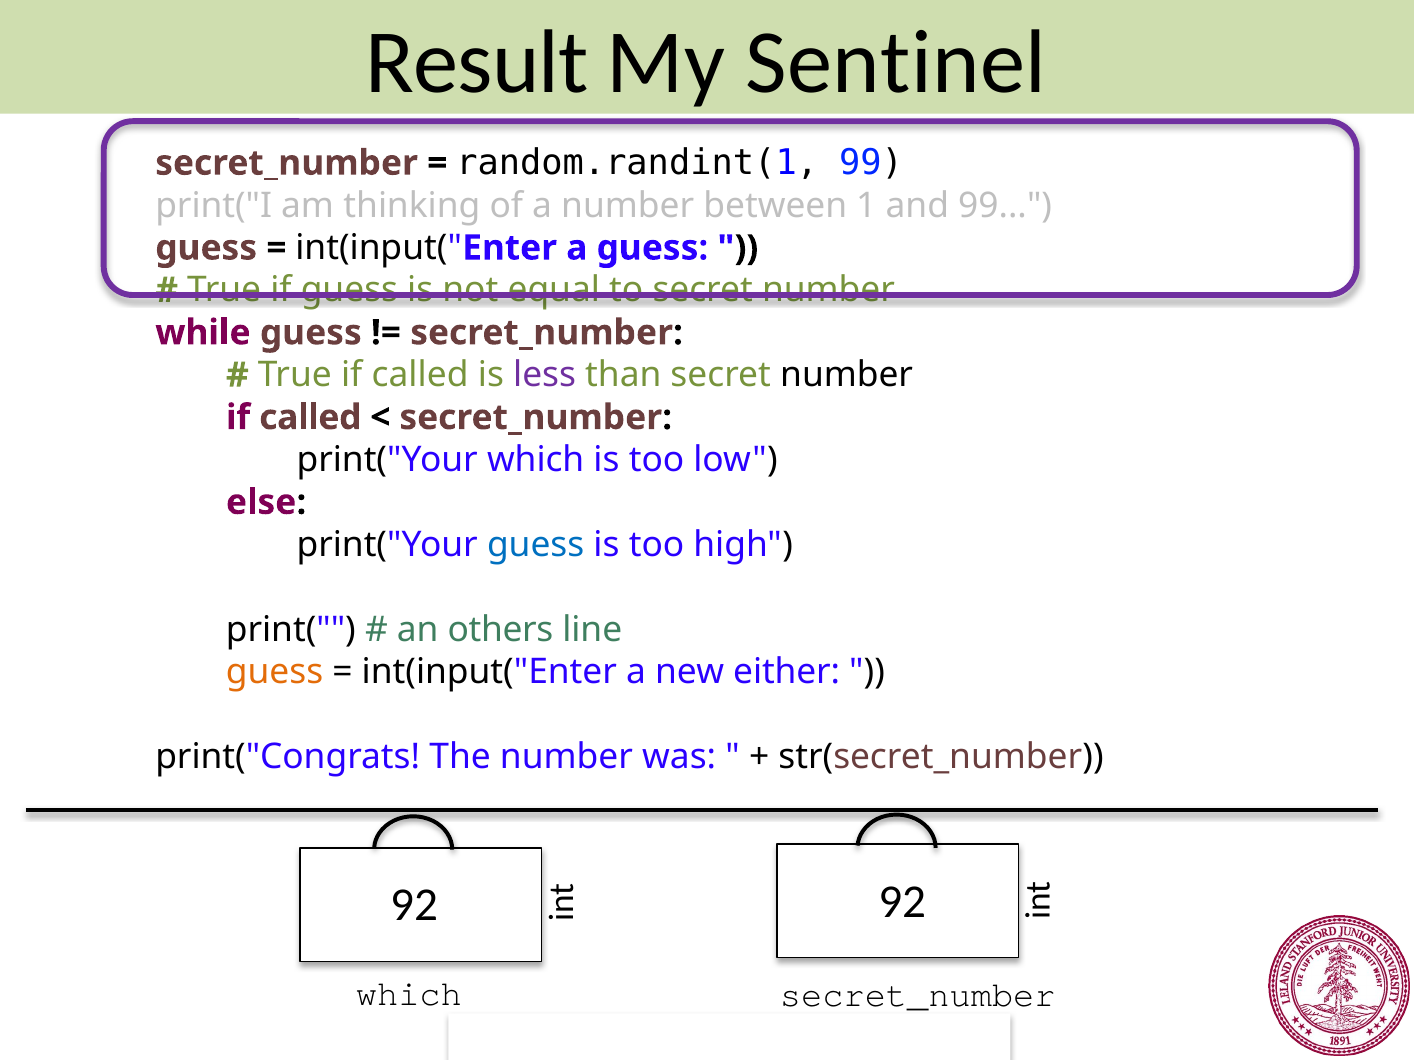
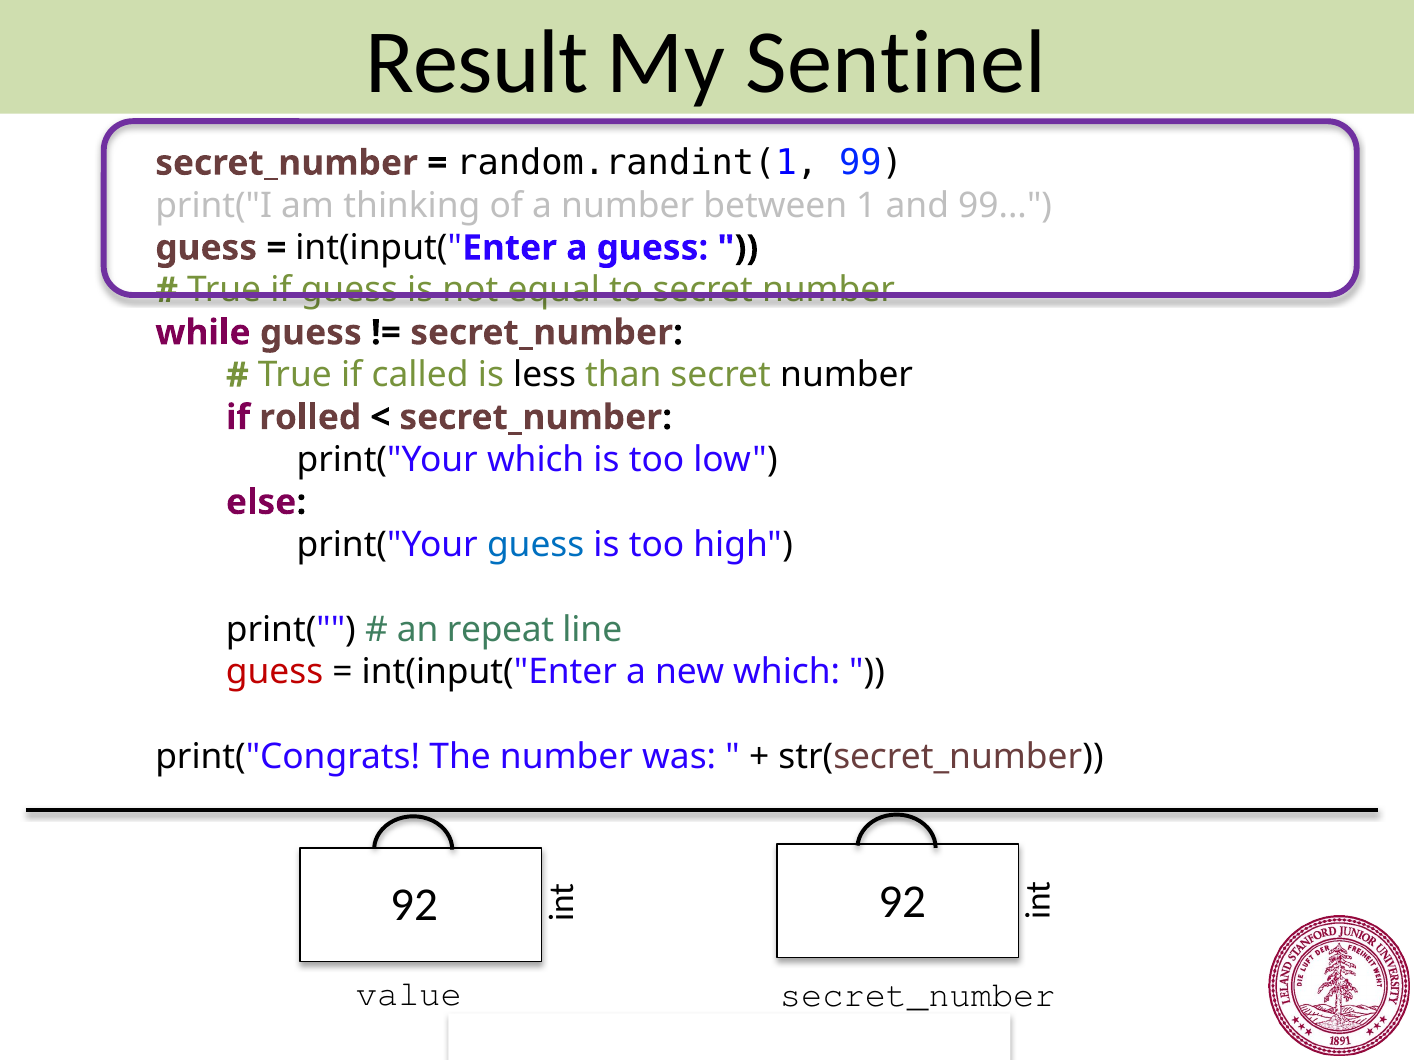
less colour: purple -> black (545, 375)
called: called -> rolled (310, 418)
others: others -> repeat (501, 630)
guess colour: orange -> red (275, 672)
new either: either -> which (787, 672)
which: which -> value (409, 995)
